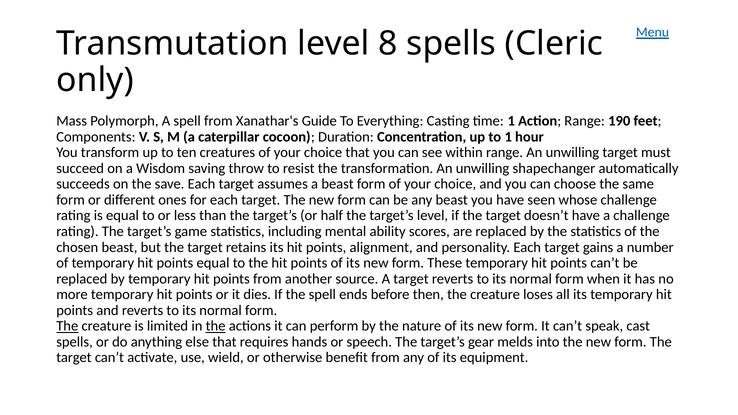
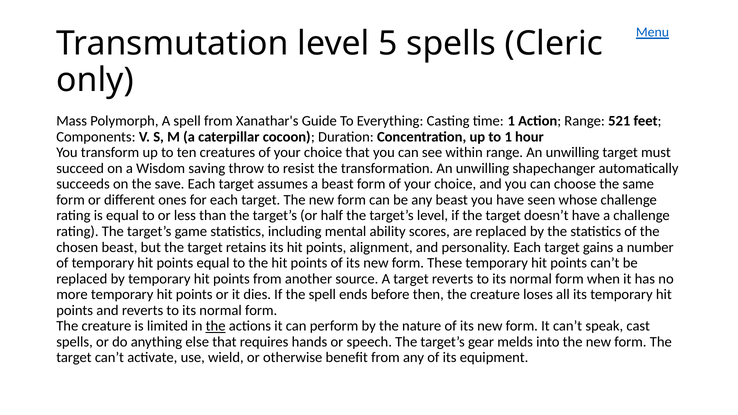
8: 8 -> 5 (388, 44)
190: 190 -> 521 (619, 121)
The underline: present -> none (67, 326)
